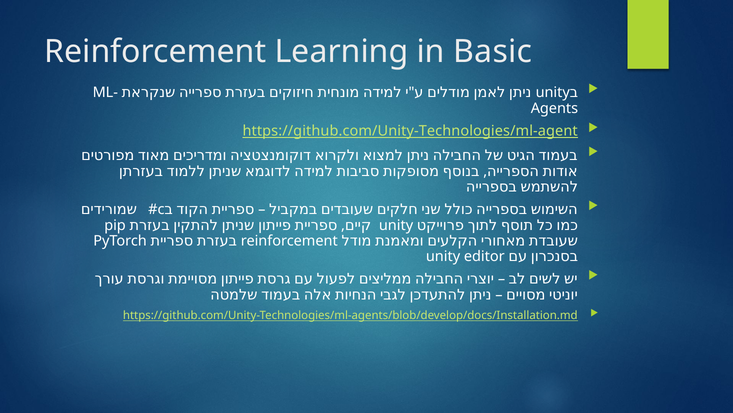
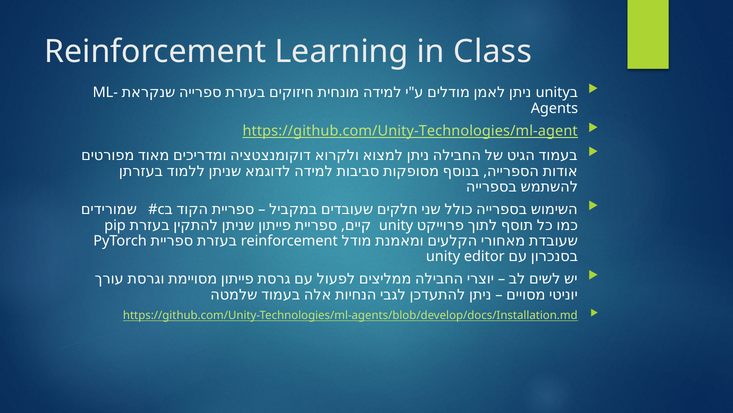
Basic: Basic -> Class (493, 51)
